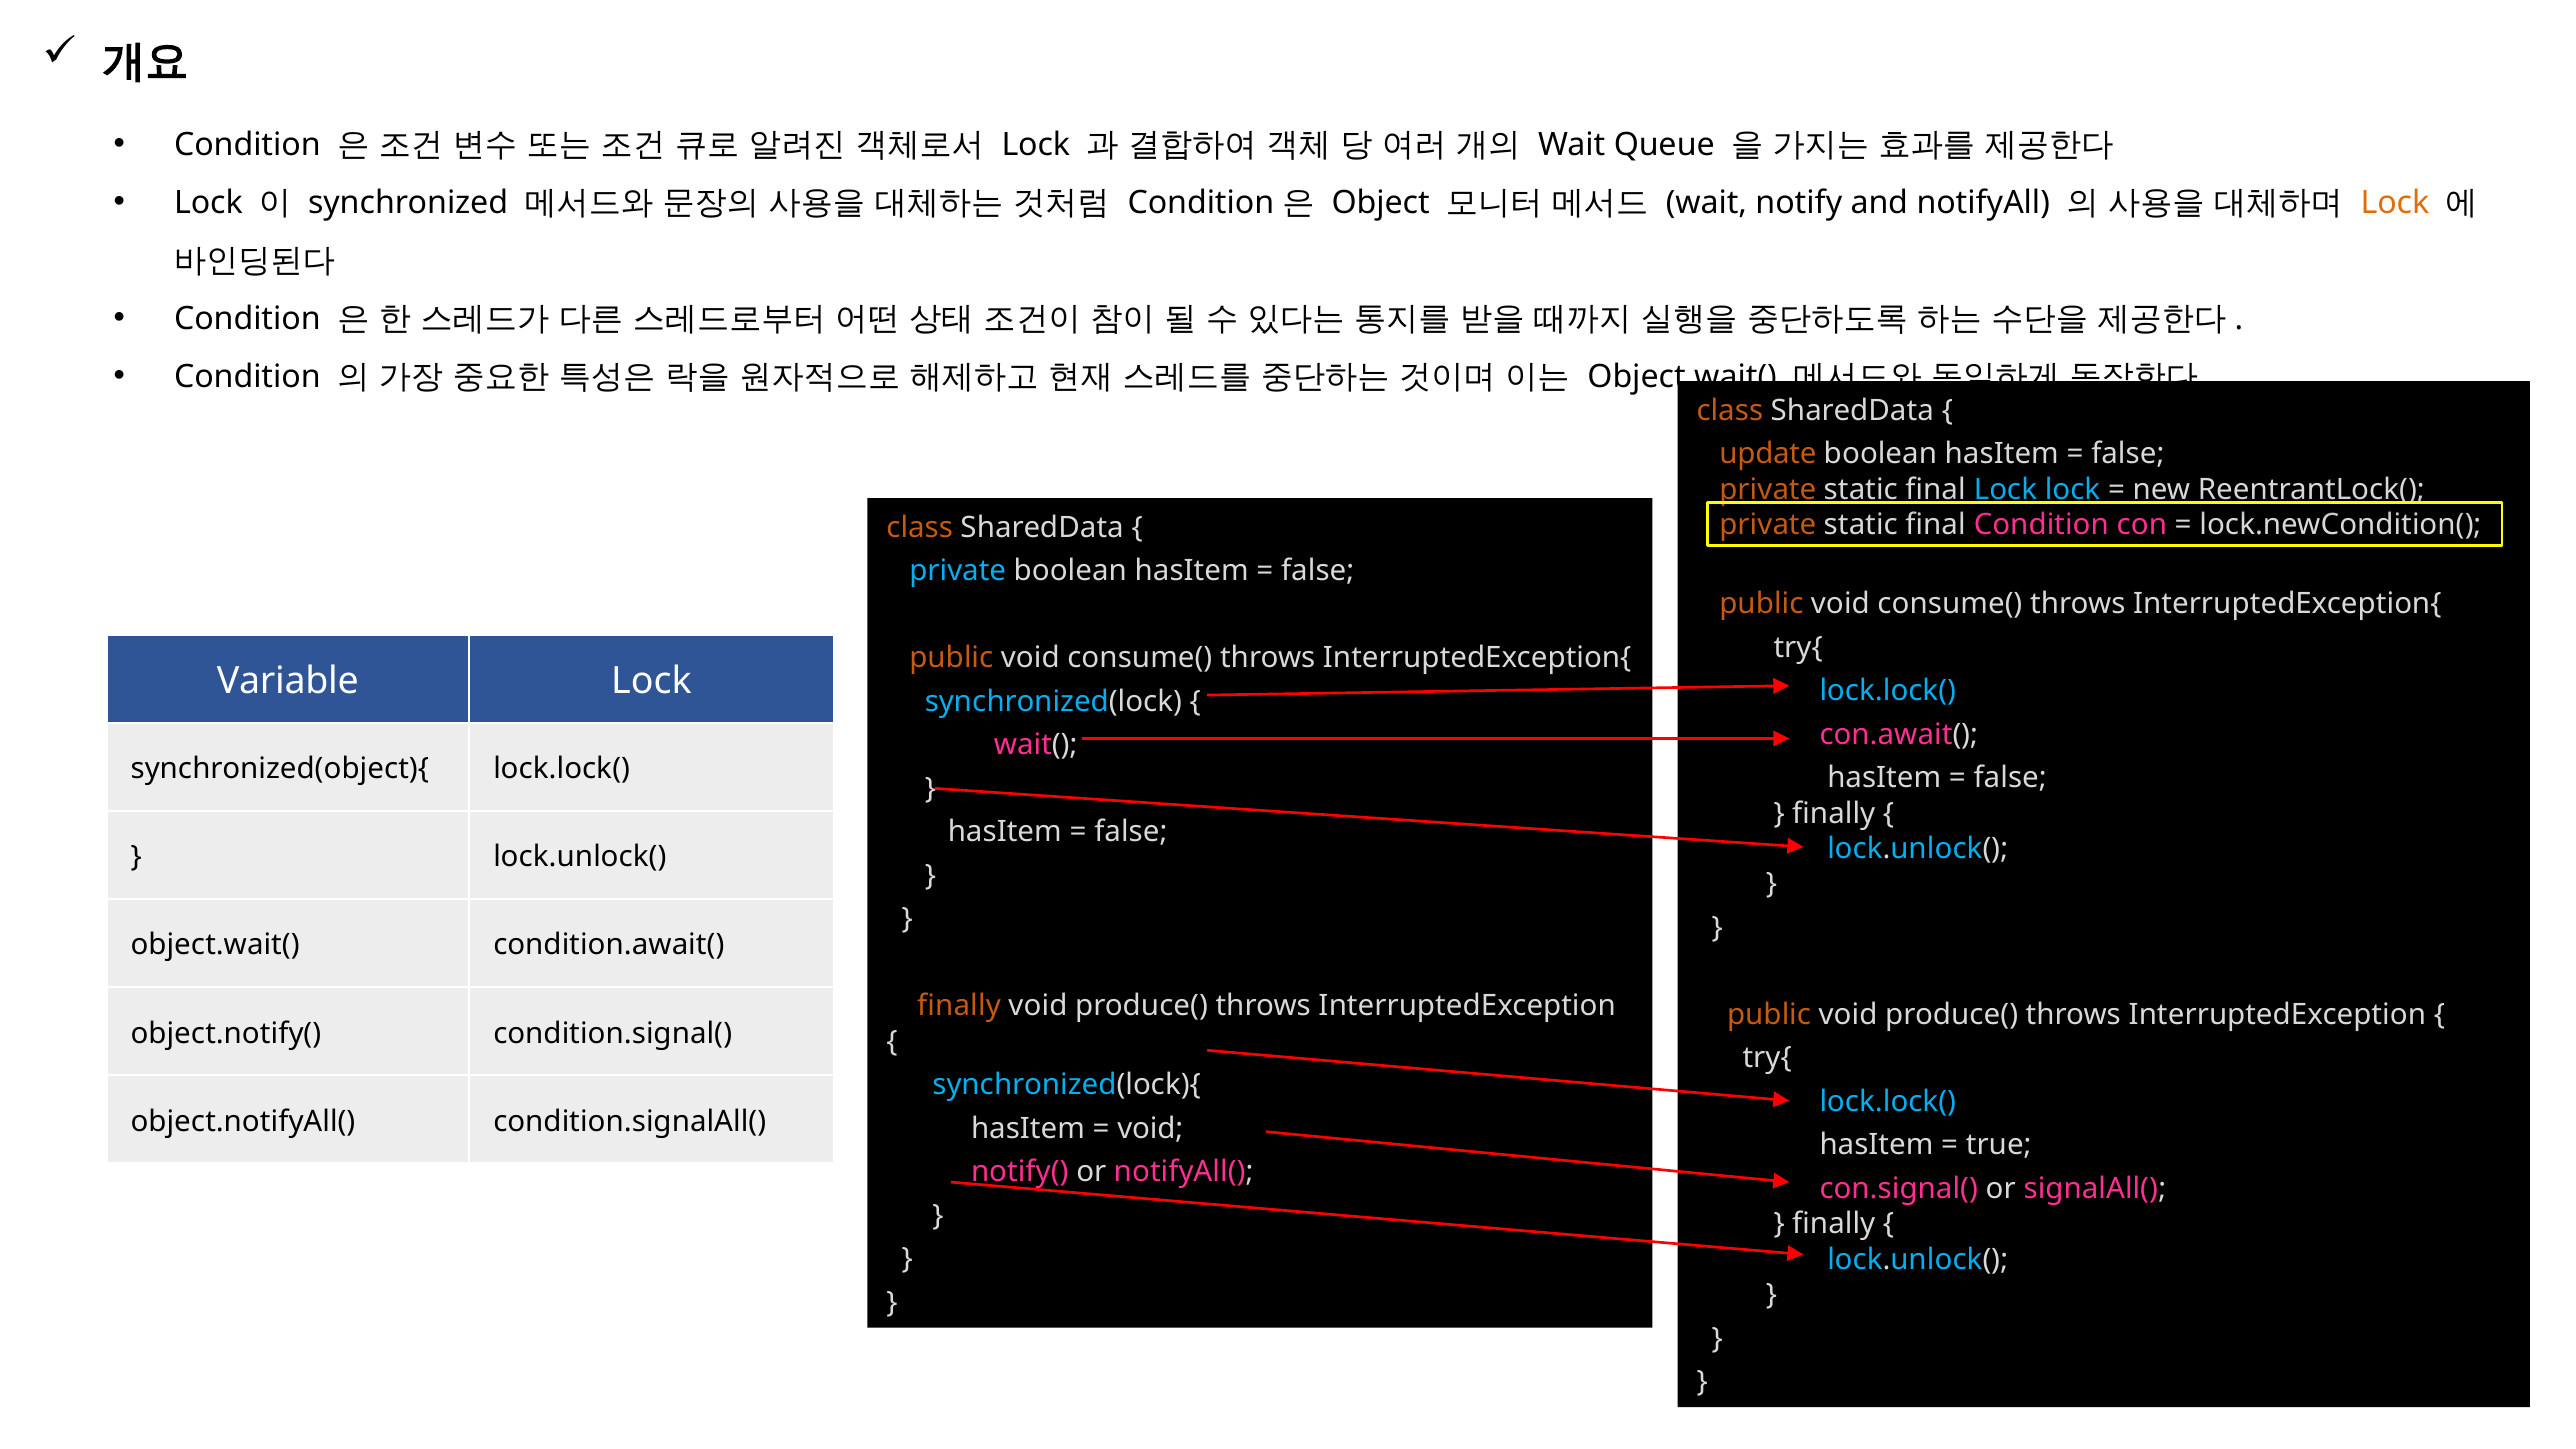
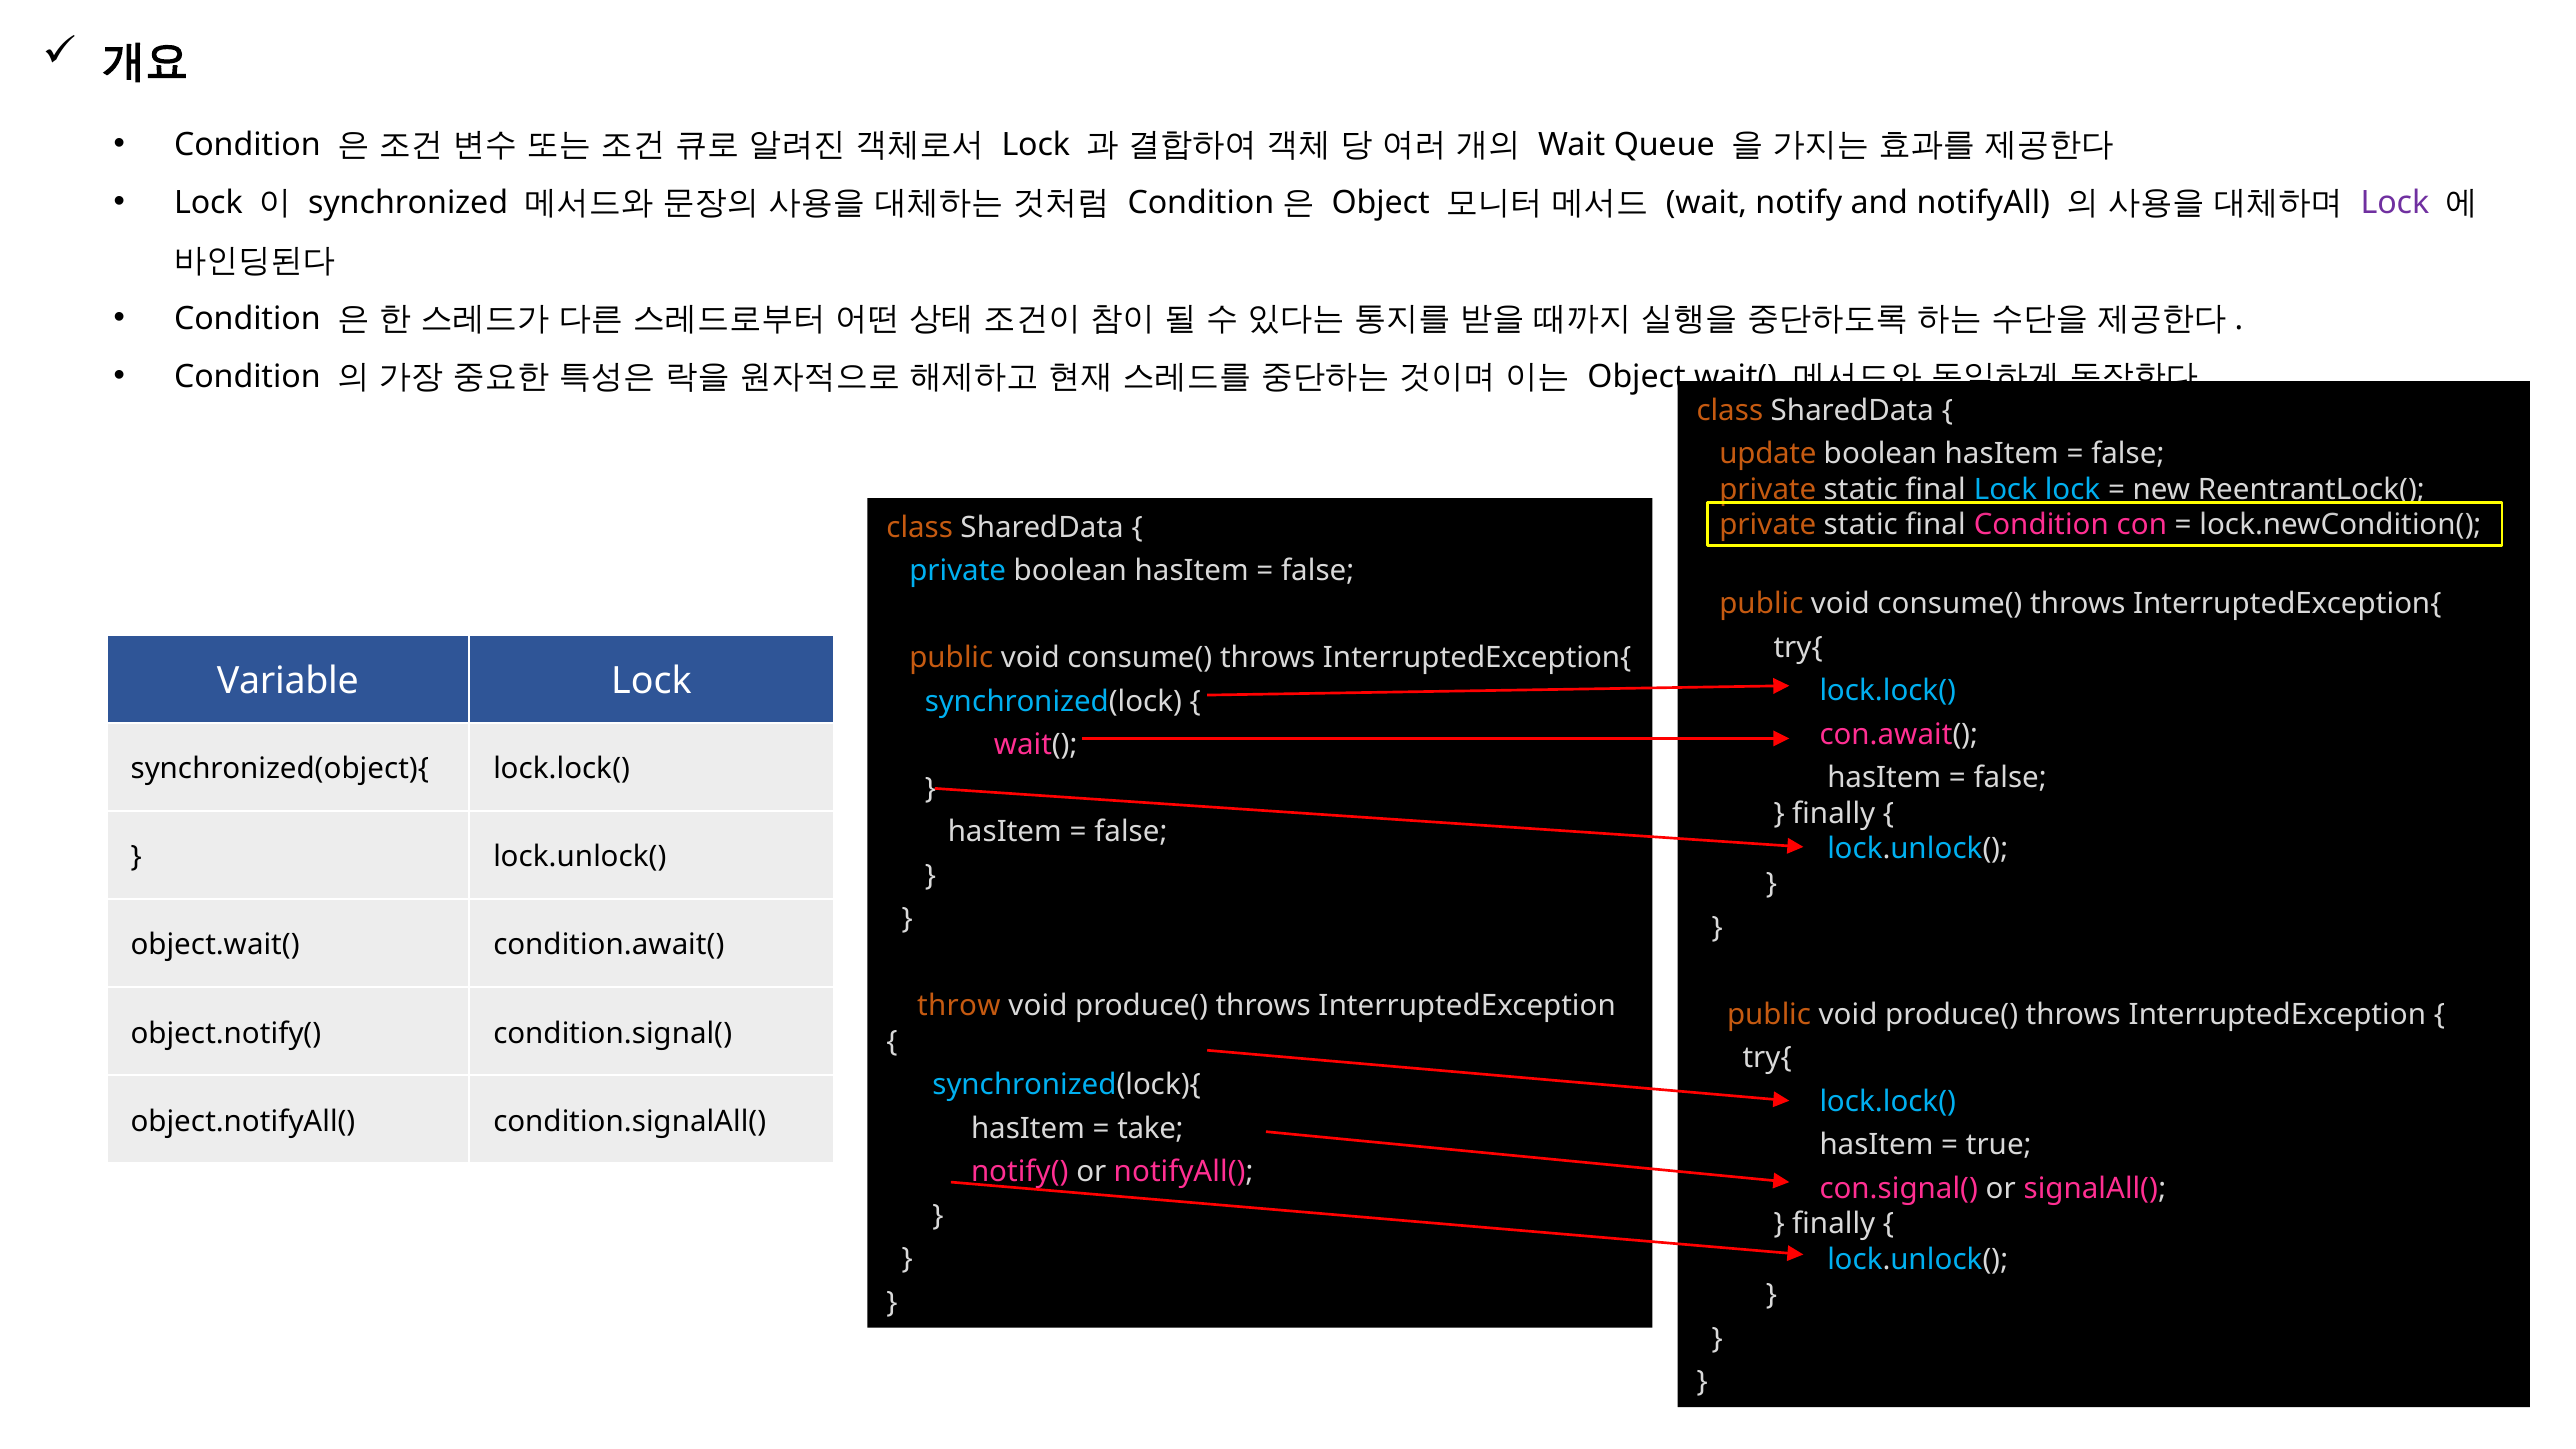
Lock colour: orange -> purple (2395, 203)
finally: finally -> throw (959, 1006)
void: void -> take (1150, 1129)
